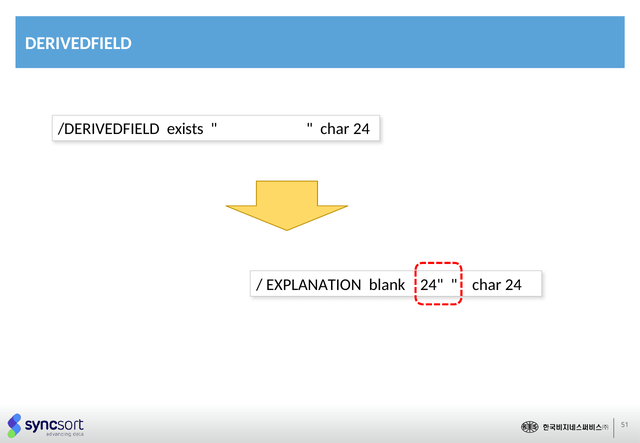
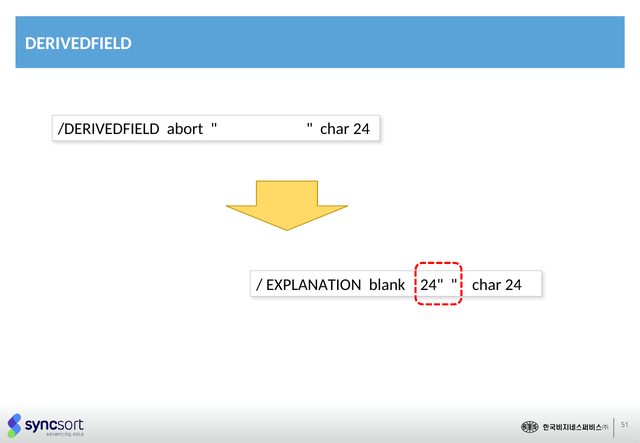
exists: exists -> abort (185, 129)
